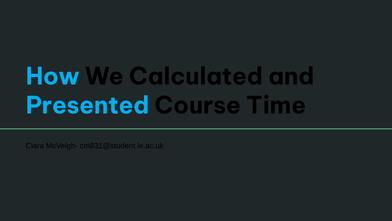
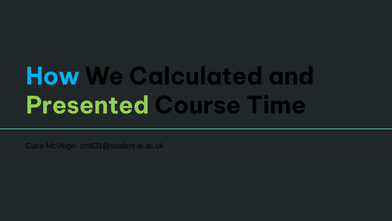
Presented colour: light blue -> light green (88, 105)
